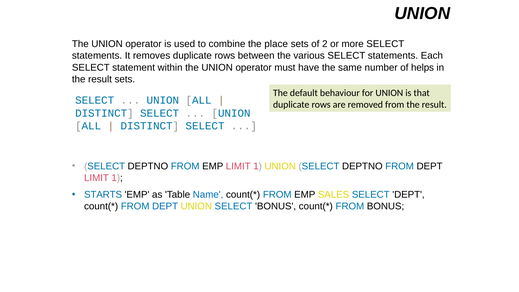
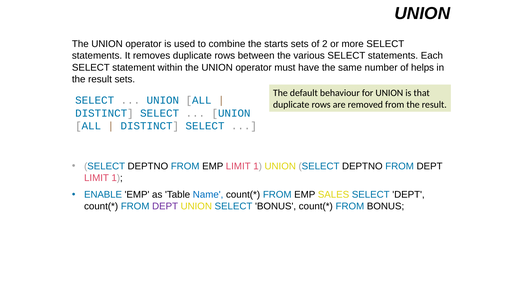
place: place -> starts (276, 44)
STARTS: STARTS -> ENABLE (103, 195)
DEPT colour: blue -> purple (165, 206)
